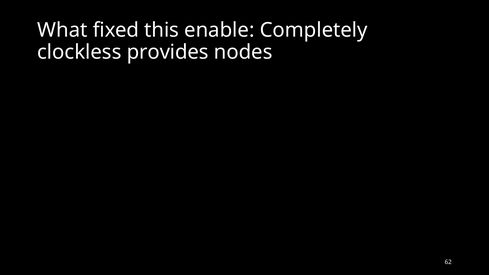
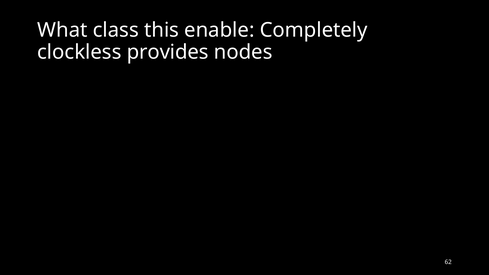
fixed: fixed -> class (116, 30)
